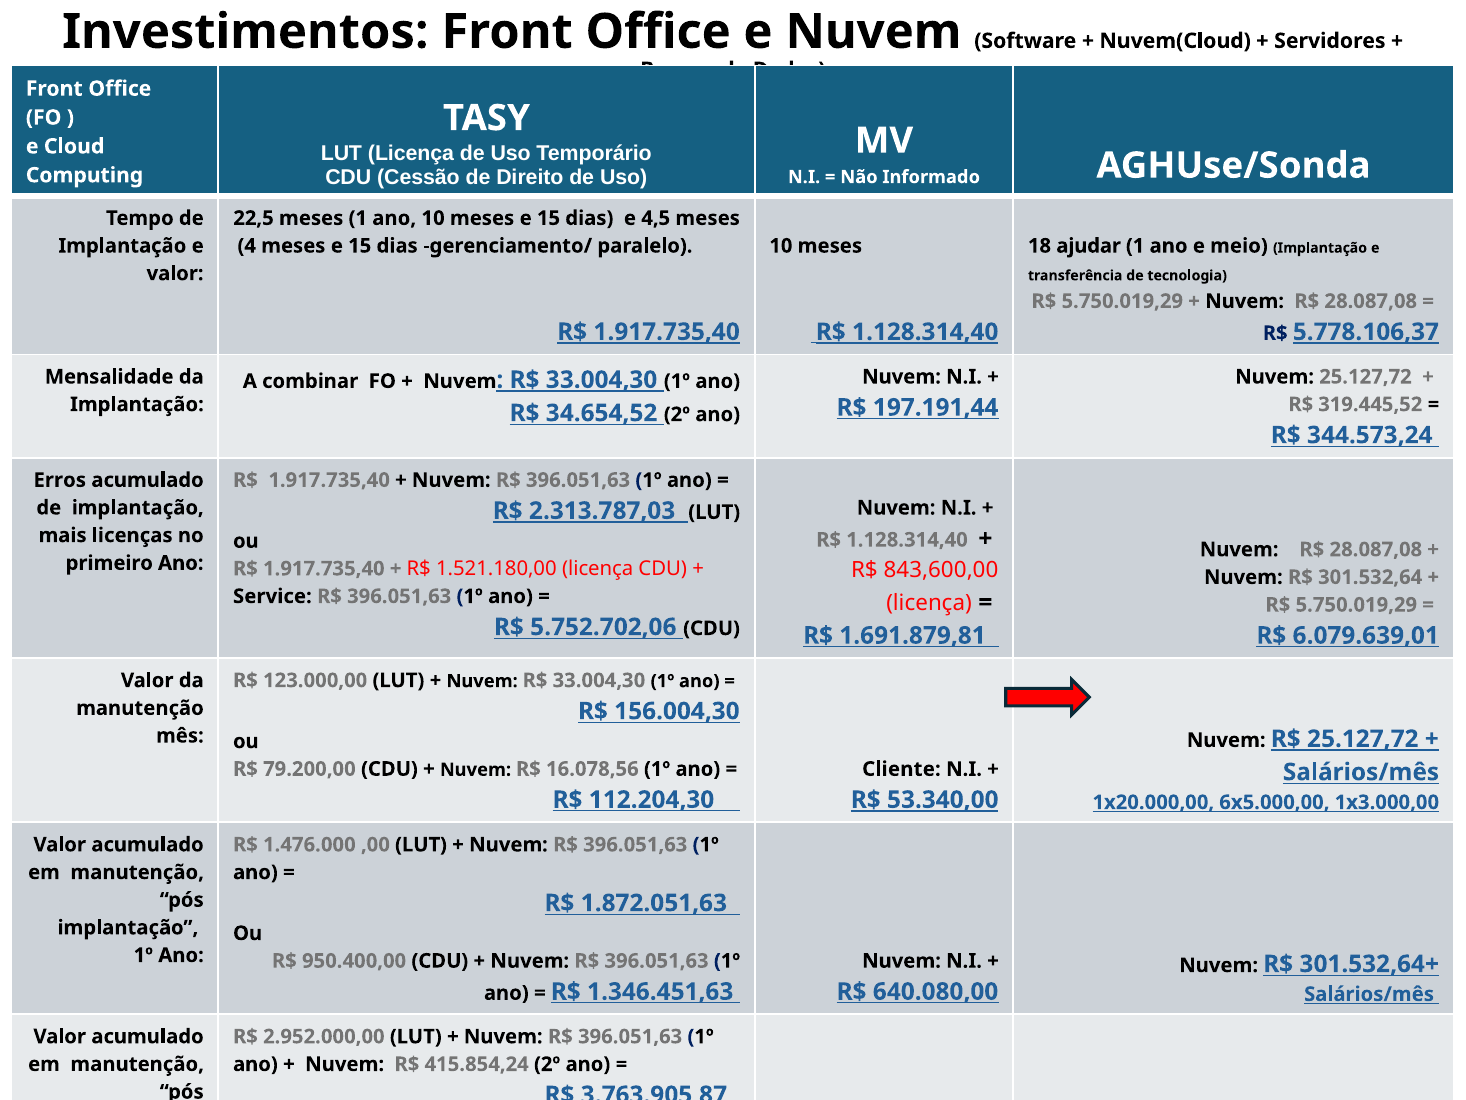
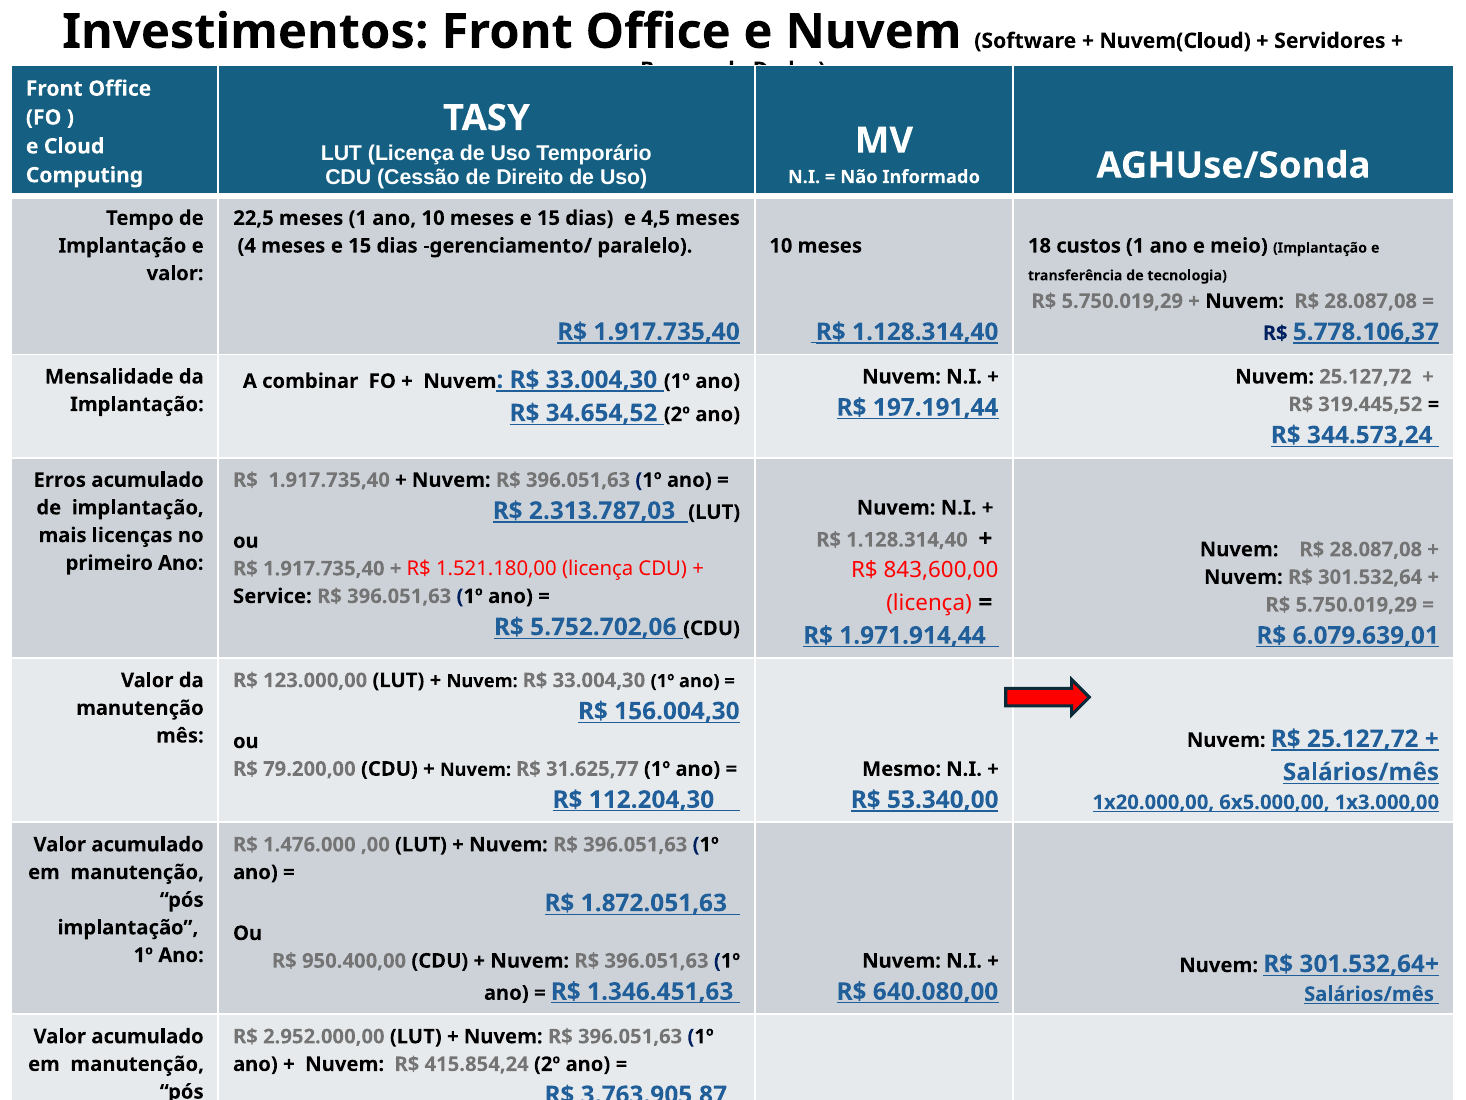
ajudar: ajudar -> custos (1089, 246)
1.691.879,81: 1.691.879,81 -> 1.971.914,44 (913, 635)
16.078,56: 16.078,56 -> 31.625,77 (592, 769)
Cliente: Cliente -> Mesmo (902, 769)
